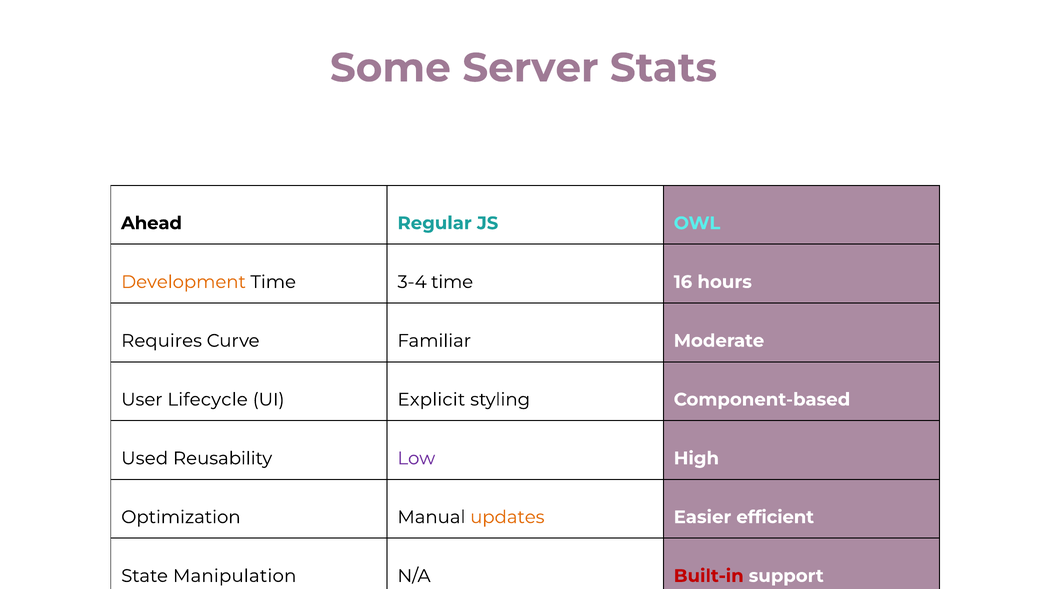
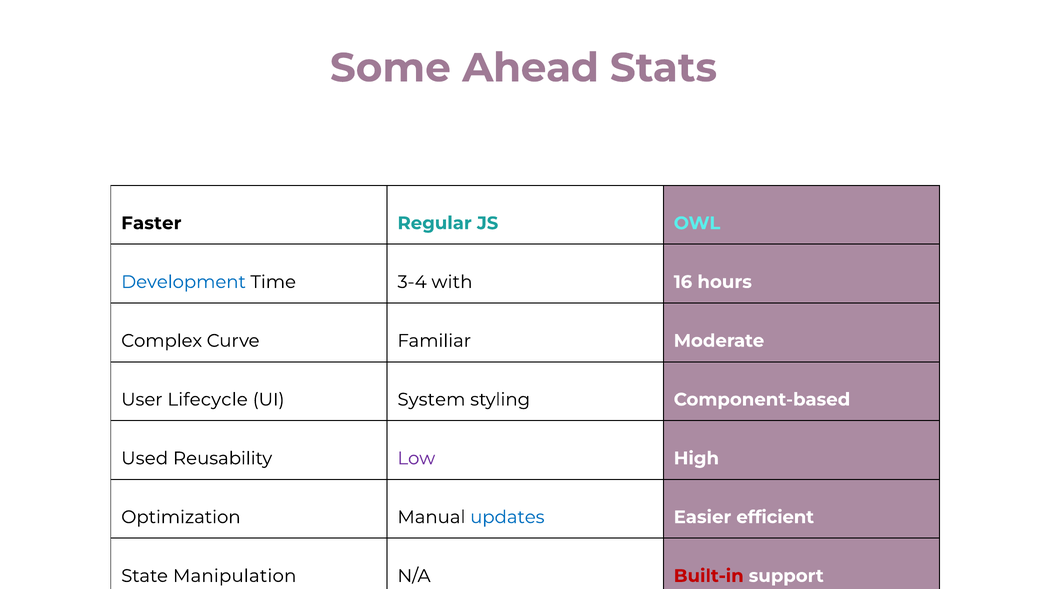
Server: Server -> Ahead (531, 68)
Ahead: Ahead -> Faster (151, 223)
Development colour: orange -> blue (184, 282)
3-4 time: time -> with (452, 282)
Requires: Requires -> Complex (162, 341)
Explicit: Explicit -> System (431, 400)
updates colour: orange -> blue (507, 517)
